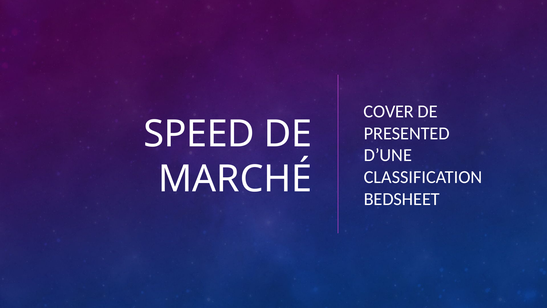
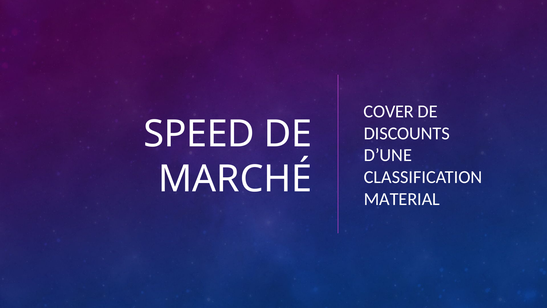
PRESENTED: PRESENTED -> DISCOUNTS (407, 133)
BEDSHEET: BEDSHEET -> MATERIAL (402, 199)
